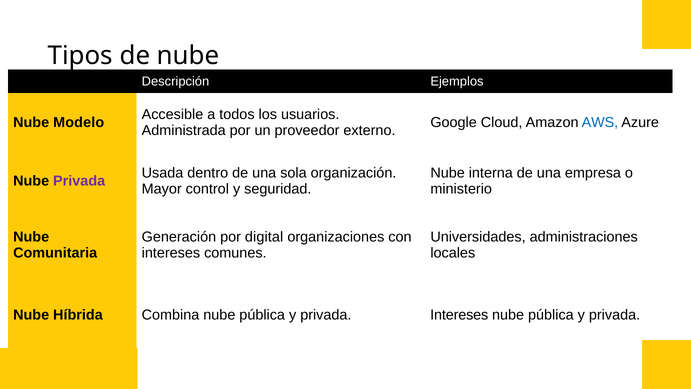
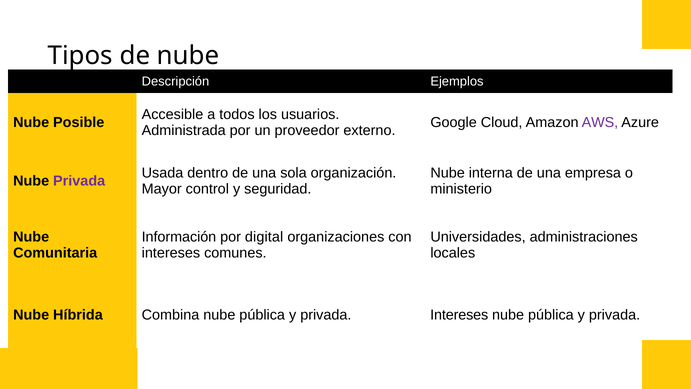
Modelo: Modelo -> Posible (79, 122)
AWS colour: blue -> purple (600, 122)
Generación: Generación -> Información (179, 237)
